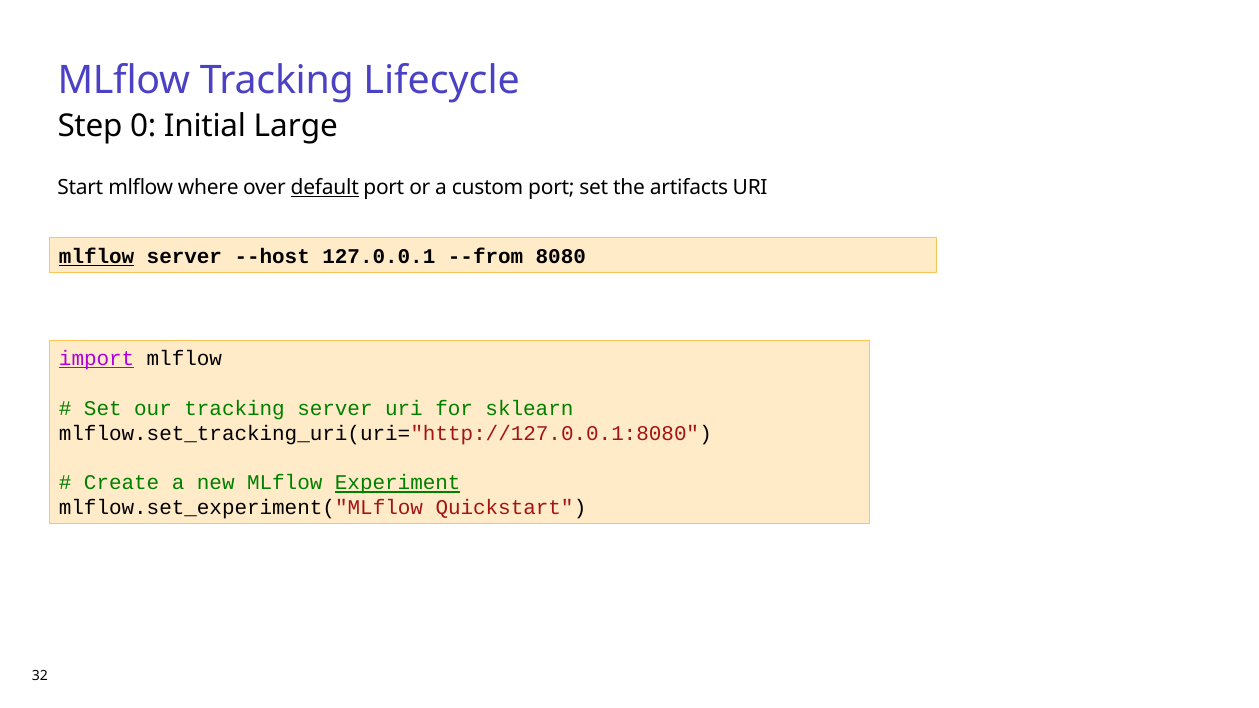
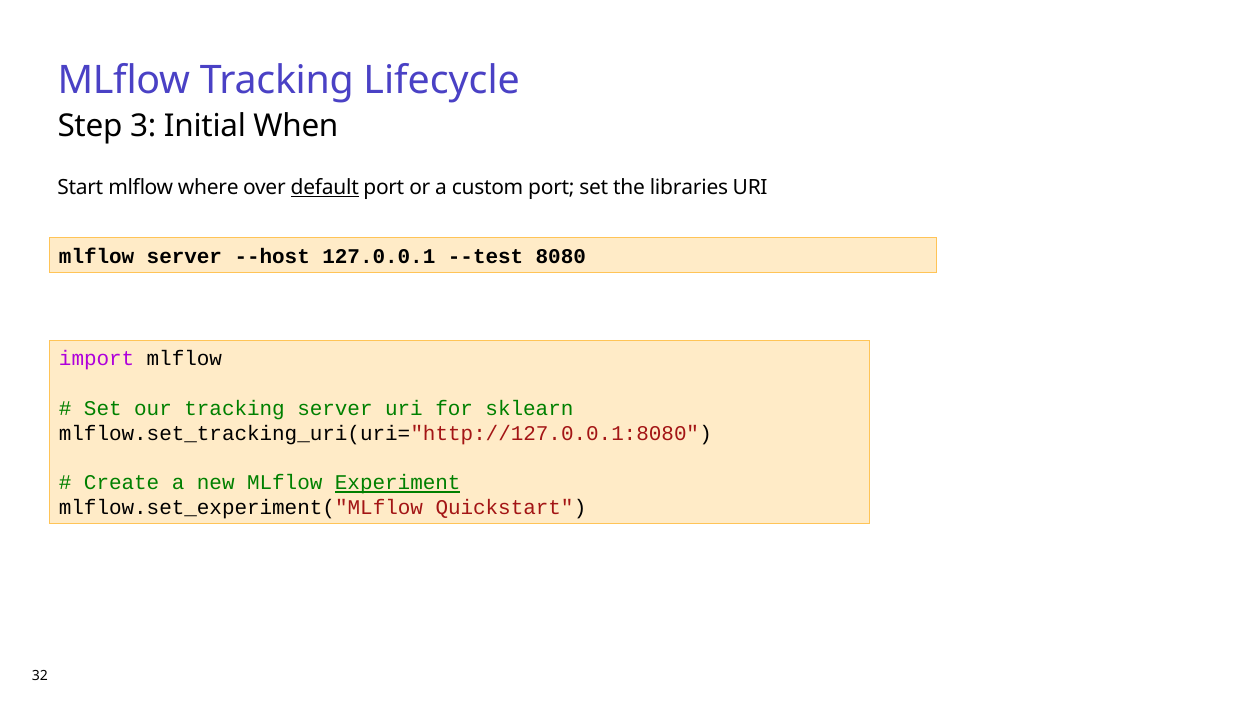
0: 0 -> 3 (143, 126)
Large: Large -> When (296, 126)
artifacts: artifacts -> libraries (689, 188)
mlflow underline: present -> none (97, 256)
--from: --from -> --test (486, 256)
import underline: present -> none (97, 359)
